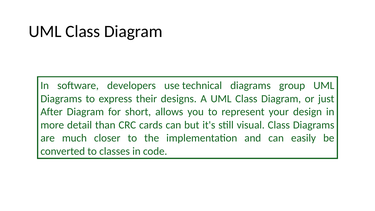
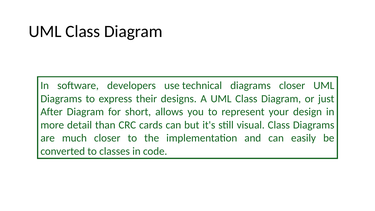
diagrams group: group -> closer (292, 85)
